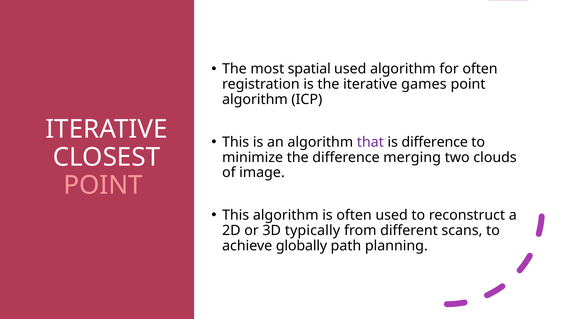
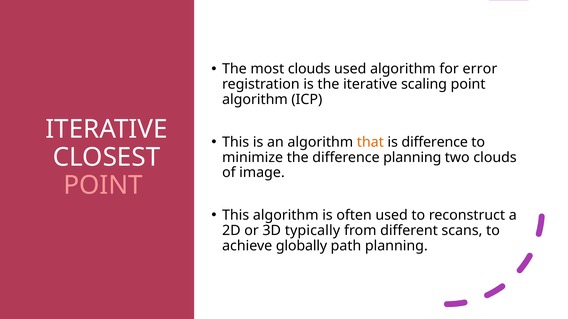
most spatial: spatial -> clouds (309, 69)
for often: often -> error (480, 69)
games: games -> scaling (424, 84)
that colour: purple -> orange (370, 142)
difference merging: merging -> planning (412, 158)
